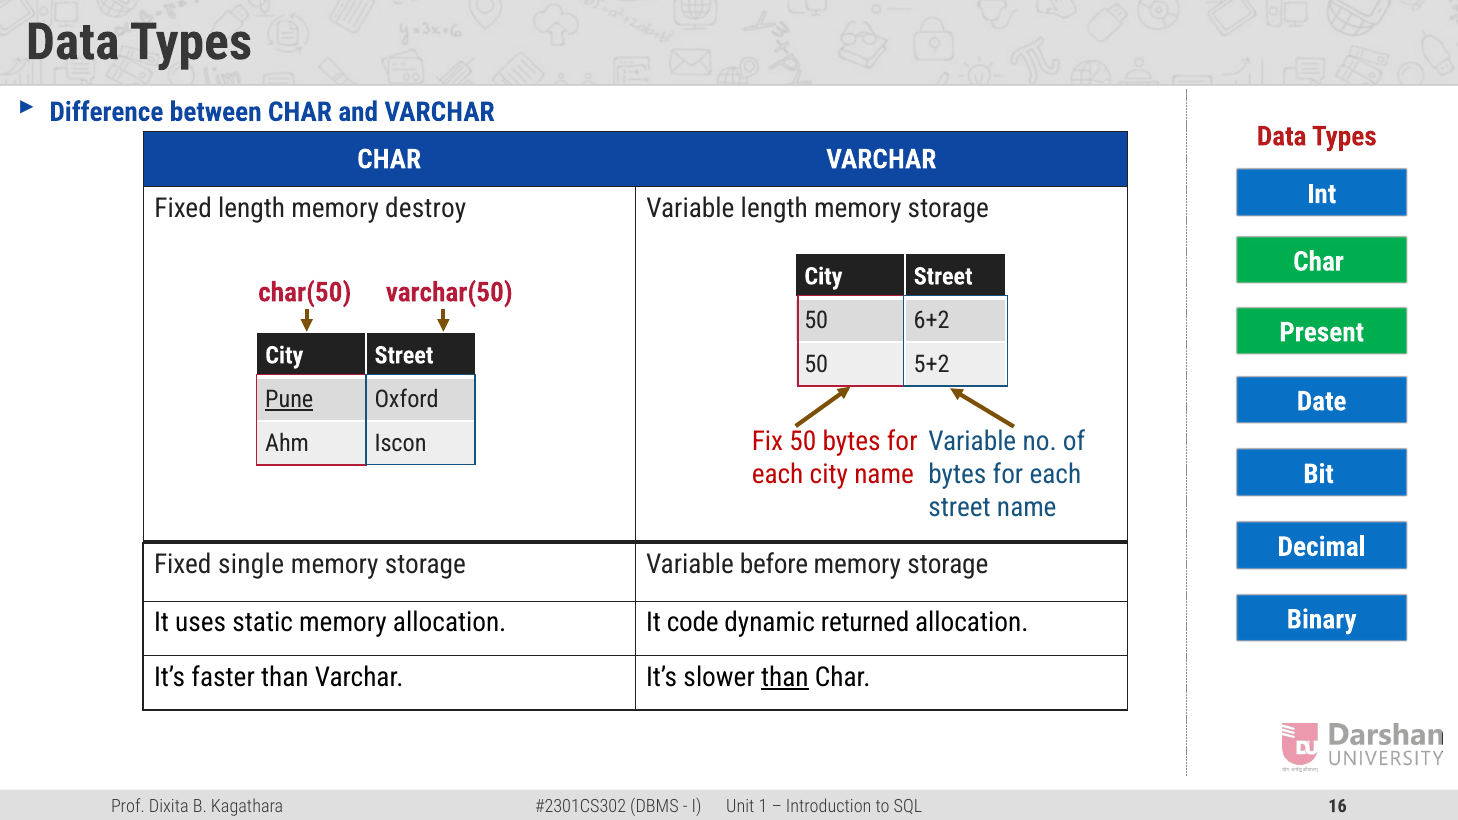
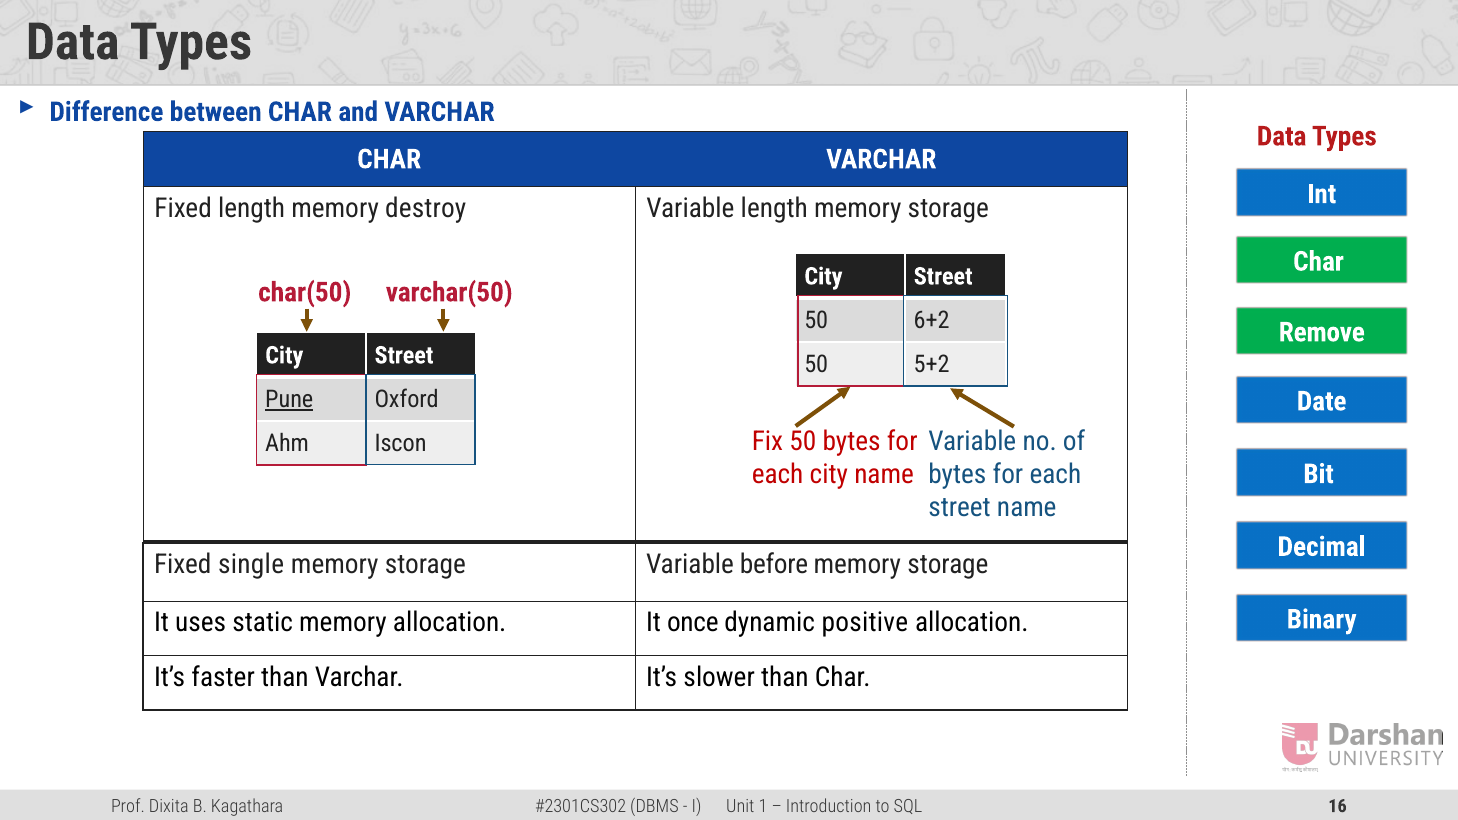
Present: Present -> Remove (1322, 332)
code: code -> once (693, 623)
returned: returned -> positive (865, 623)
than underline: present -> none (785, 677)
